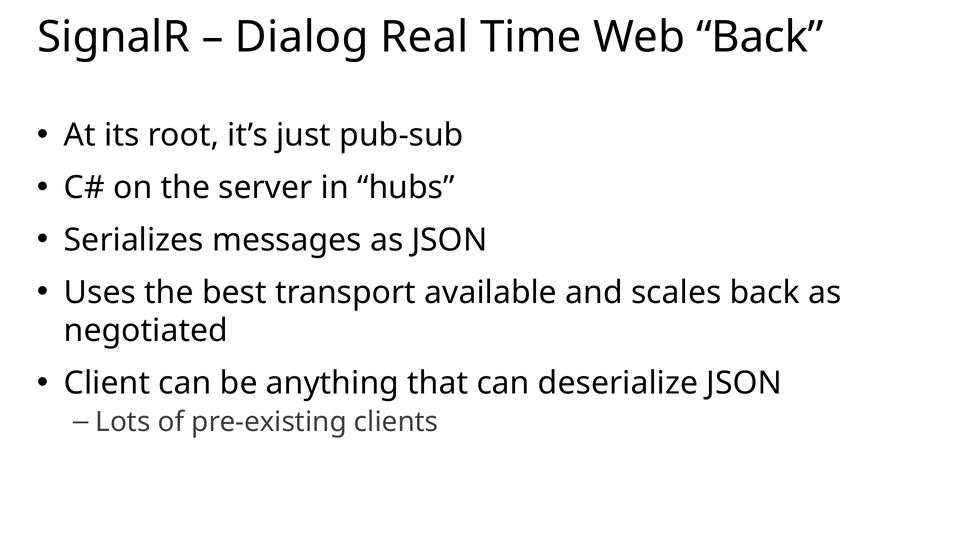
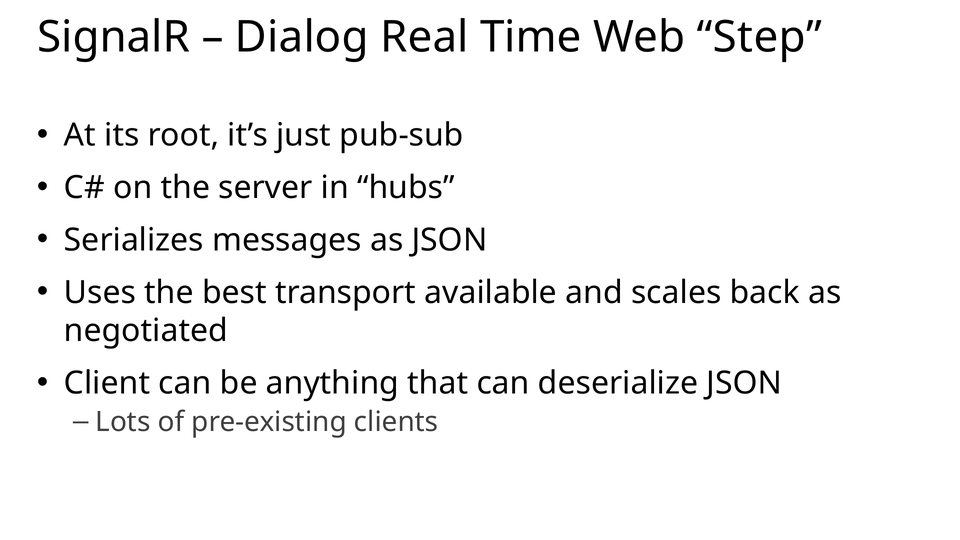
Web Back: Back -> Step (759, 37)
